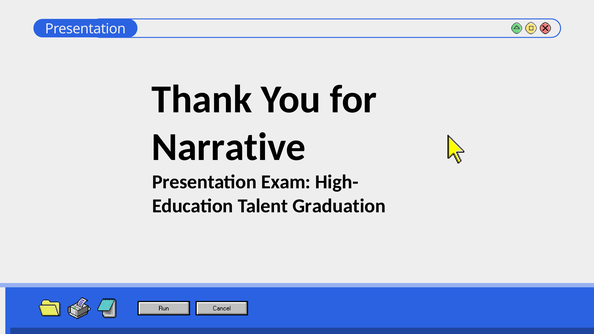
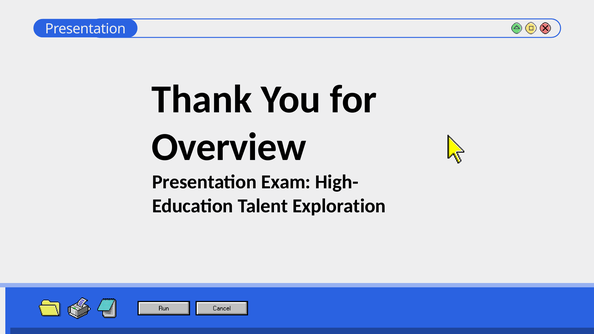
Narrative: Narrative -> Overview (229, 147)
Graduation: Graduation -> Exploration (339, 206)
